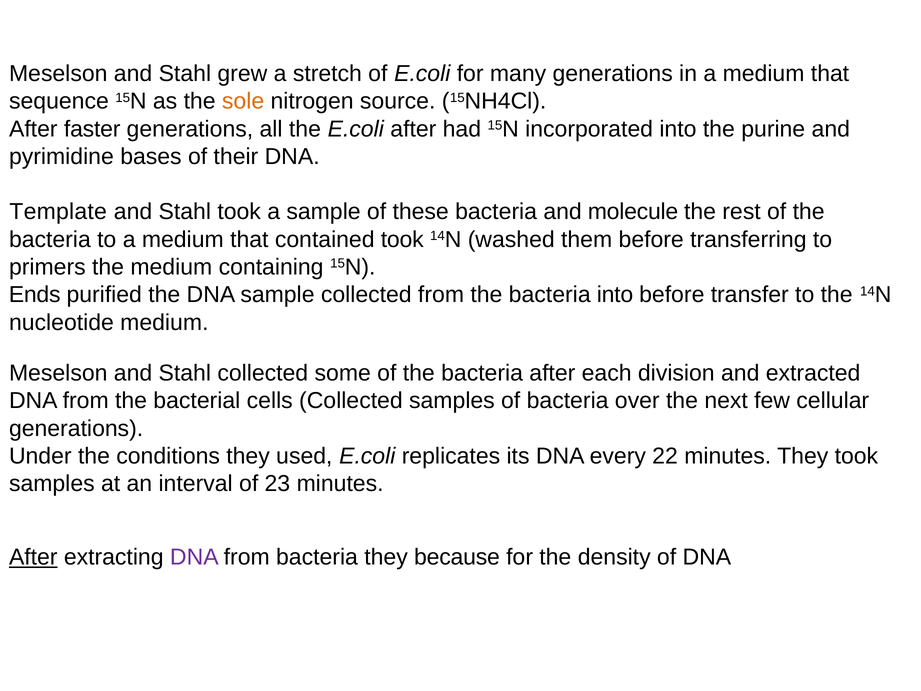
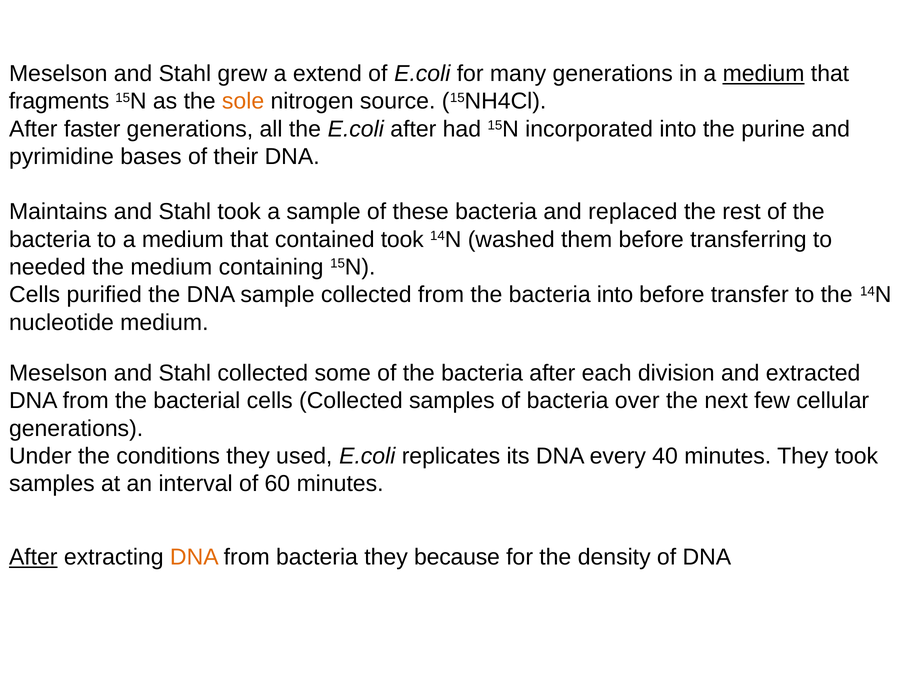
stretch: stretch -> extend (327, 74)
medium underline: none -> present (764, 74)
sequence: sequence -> fragments (59, 101)
Template: Template -> Maintains (58, 212)
molecule: molecule -> replaced (633, 212)
primers: primers -> needed (47, 267)
Ends: Ends -> Cells (35, 295)
22: 22 -> 40 (665, 456)
23: 23 -> 60 (277, 484)
DNA colour: purple -> orange (194, 557)
